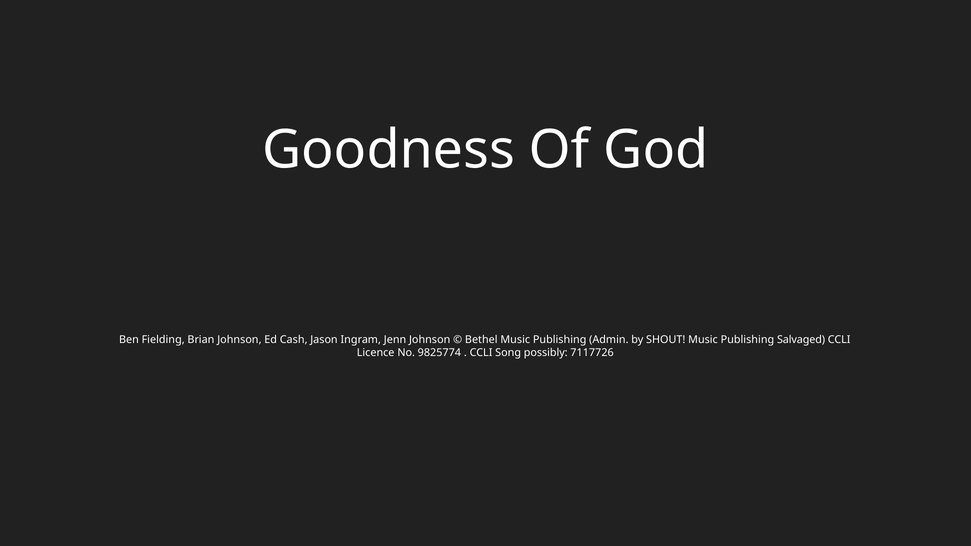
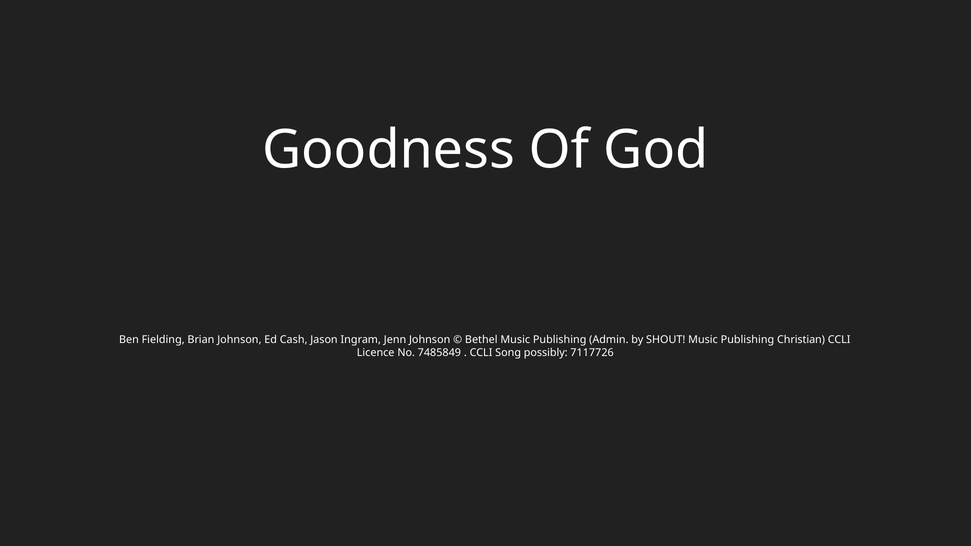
Salvaged: Salvaged -> Christian (801, 340)
9825774: 9825774 -> 7485849 (439, 353)
